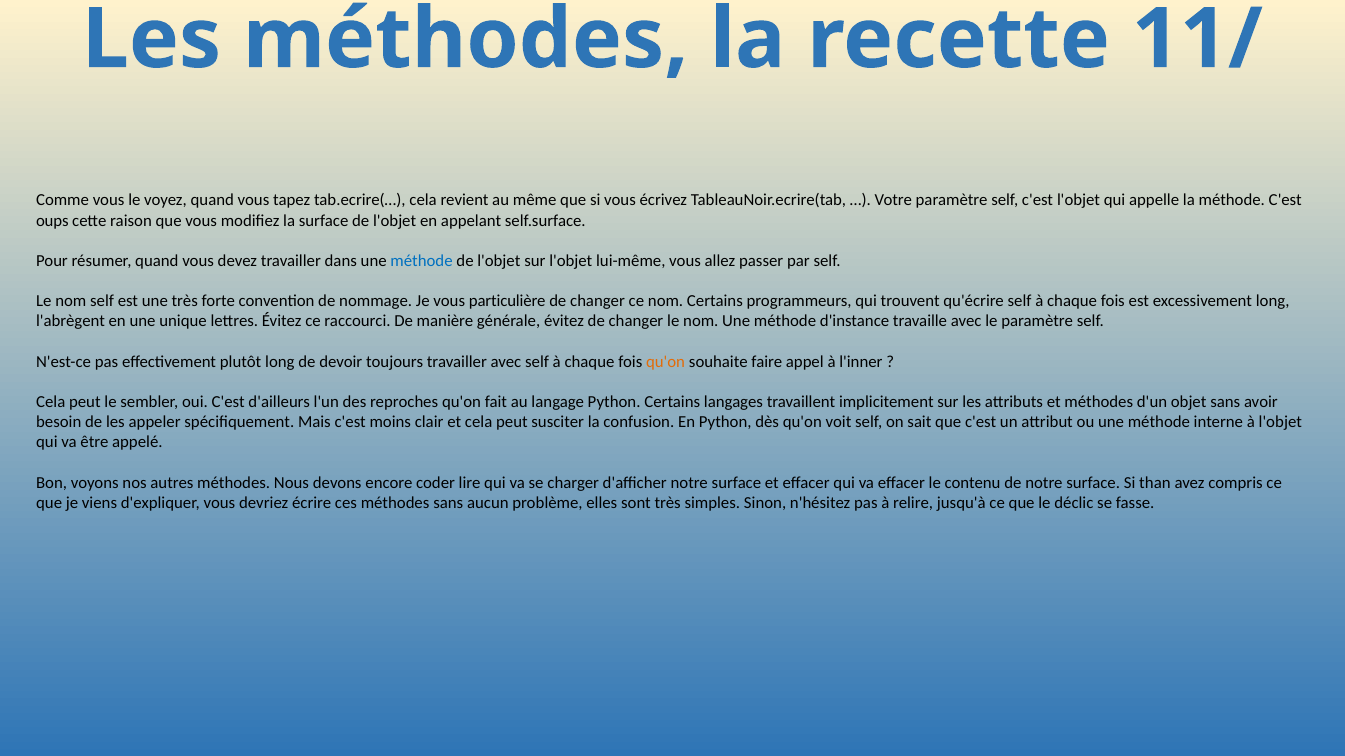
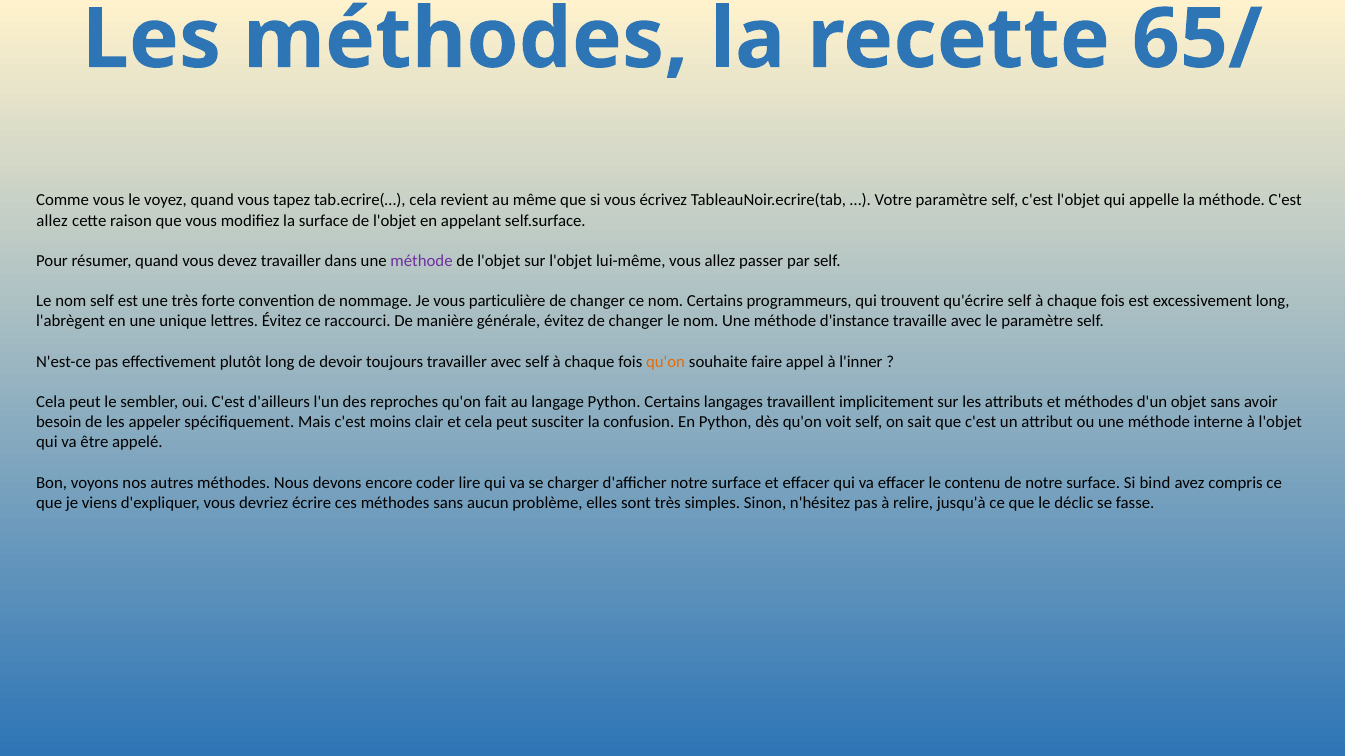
11/: 11/ -> 65/ (1197, 39)
oups: oups -> allez (52, 221)
méthode colour: blue -> purple (422, 261)
than: than -> bind (1155, 483)
